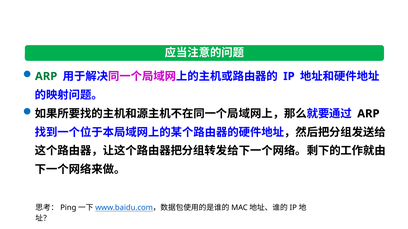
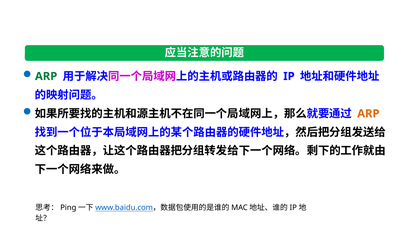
ARP colour: black -> orange (368, 114)
